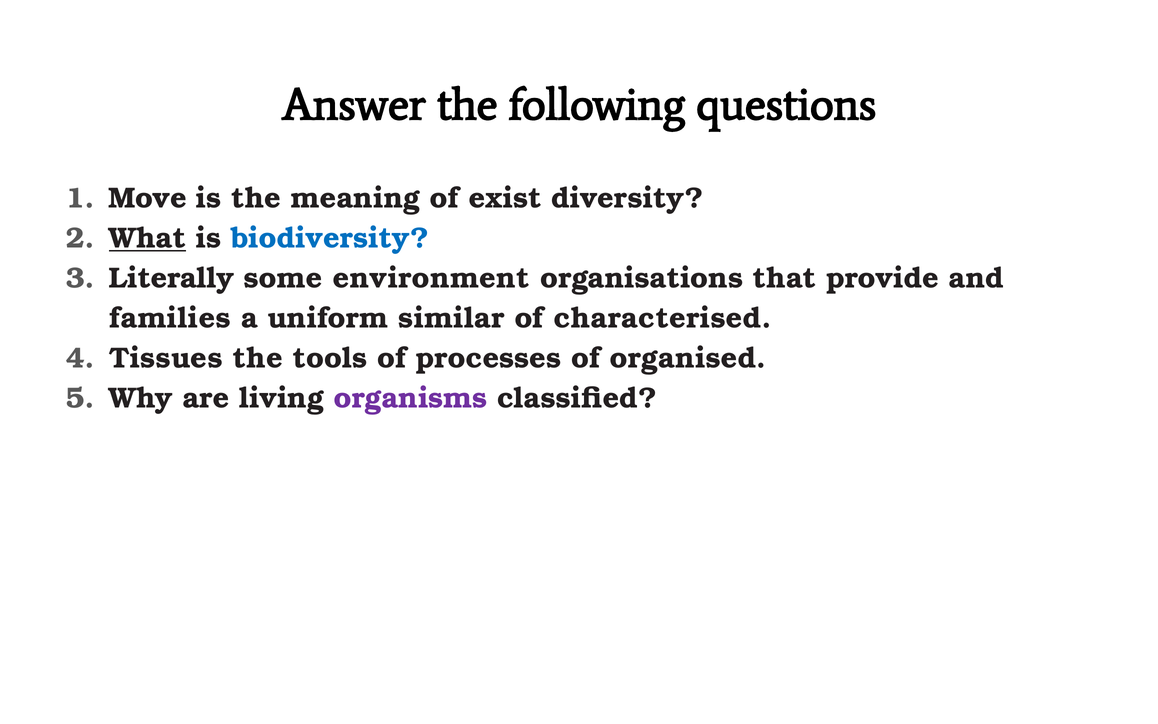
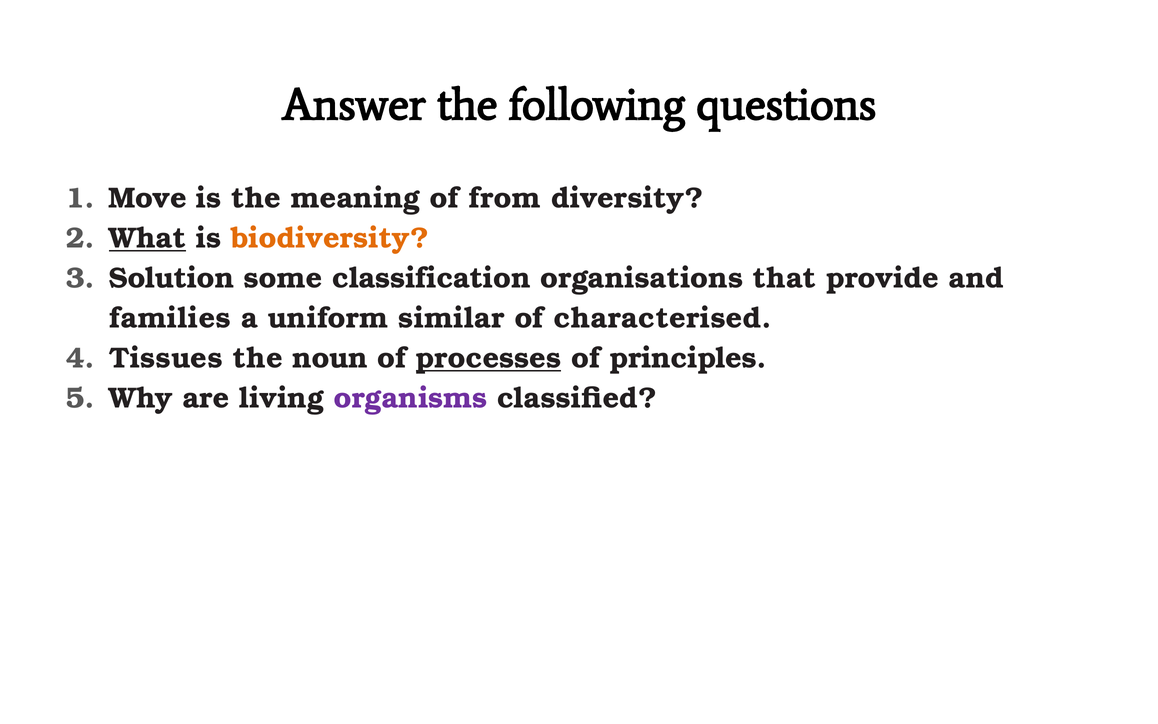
exist: exist -> from (505, 198)
biodiversity colour: blue -> orange (330, 238)
Literally: Literally -> Solution (172, 278)
environment: environment -> classification (432, 278)
tools: tools -> noun (330, 358)
processes underline: none -> present (489, 358)
organised: organised -> principles (688, 358)
